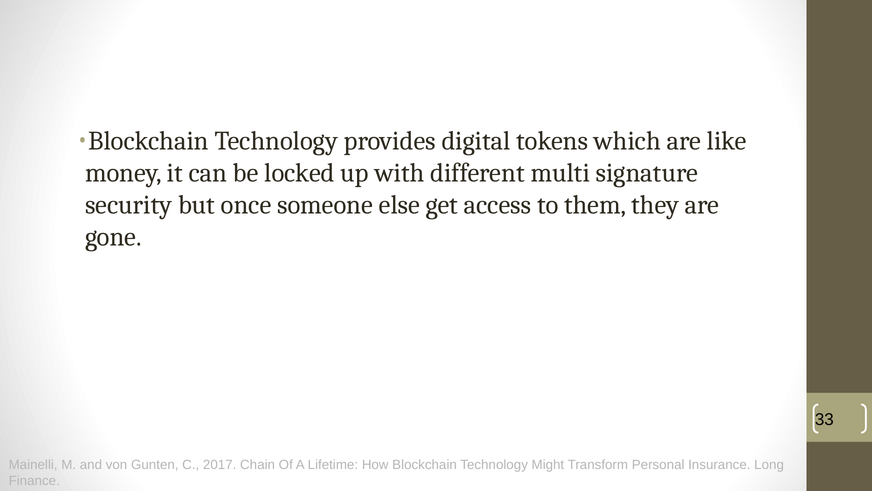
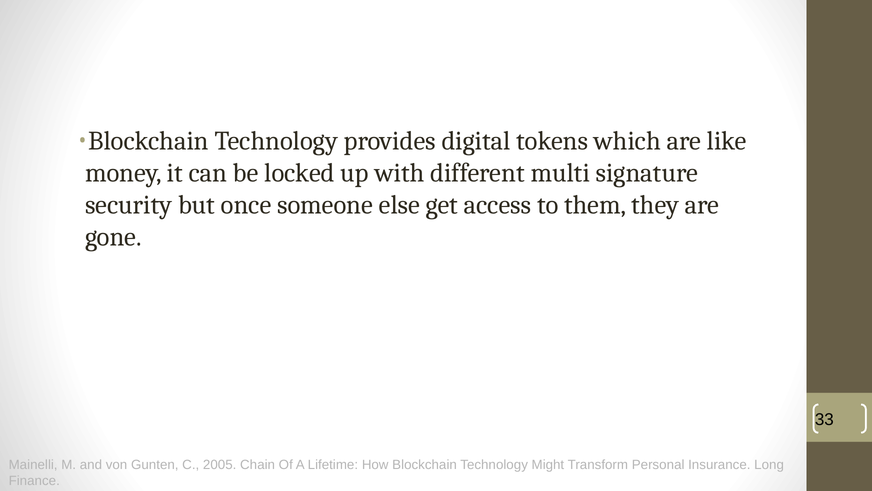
2017: 2017 -> 2005 (220, 464)
